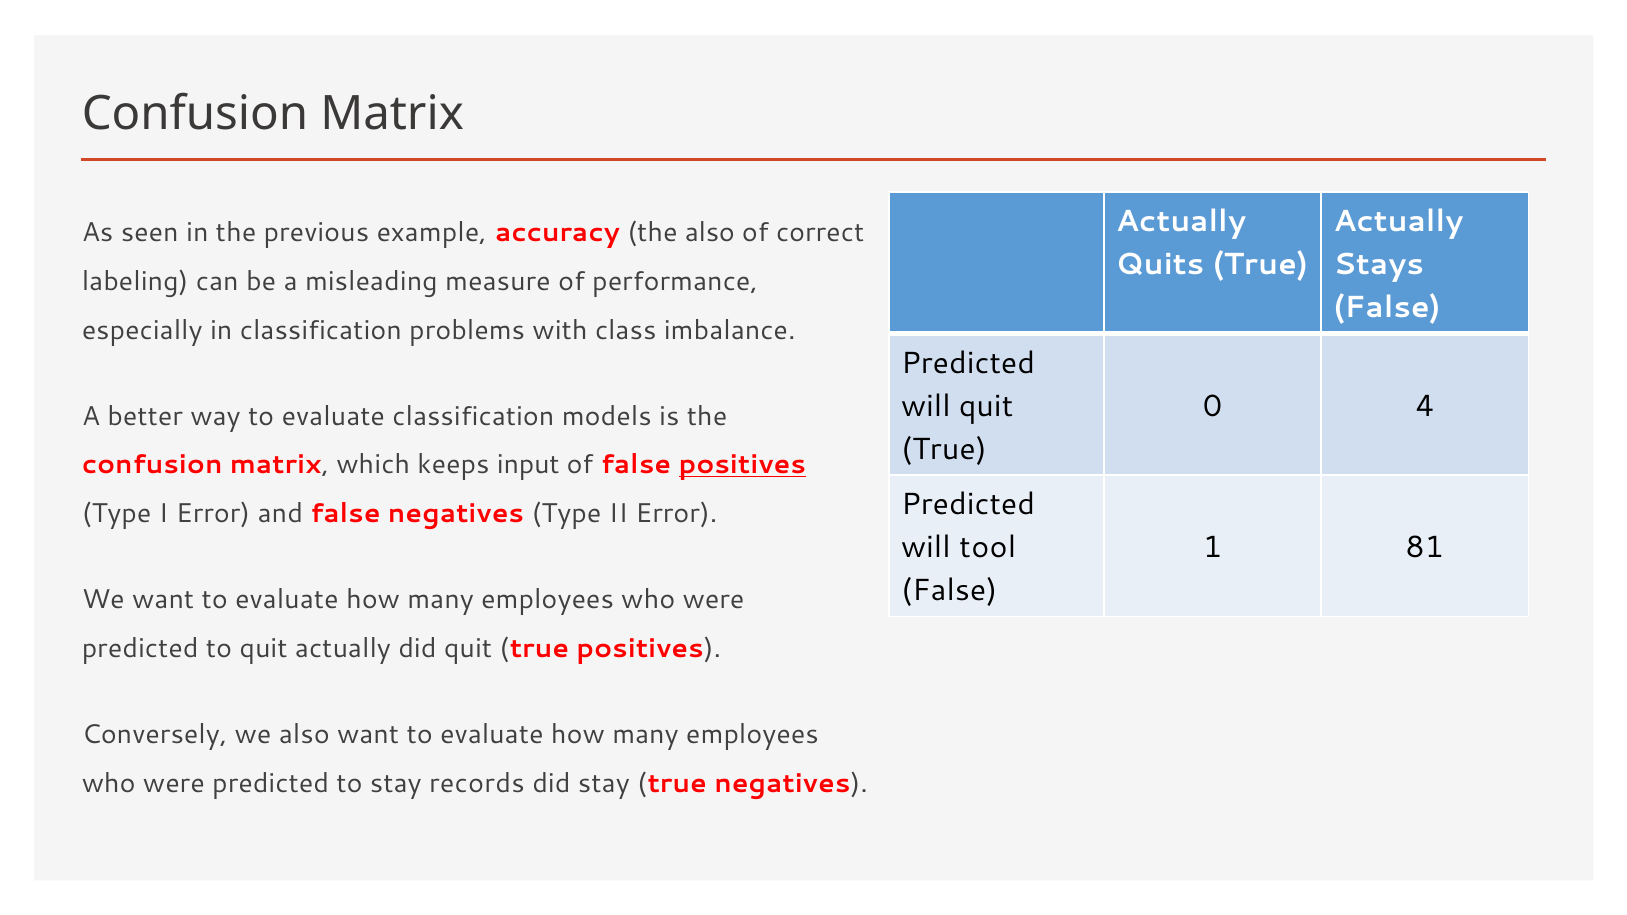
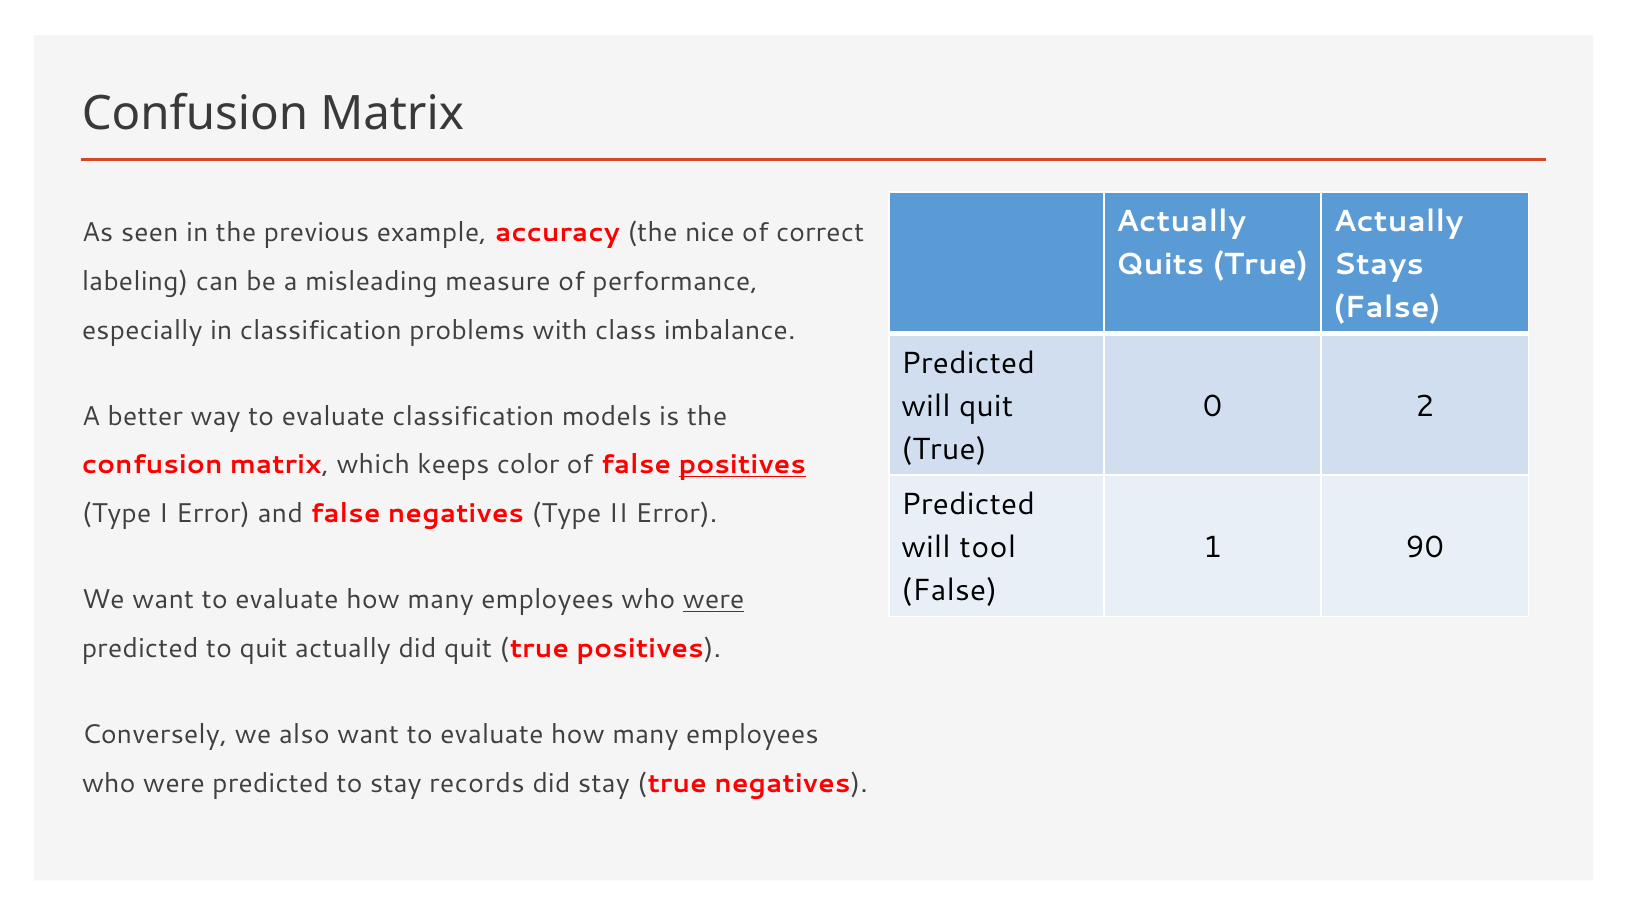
the also: also -> nice (710, 233)
4: 4 -> 2 (1425, 406)
input: input -> color (528, 465)
81: 81 -> 90 (1425, 548)
were underline: none -> present (714, 600)
